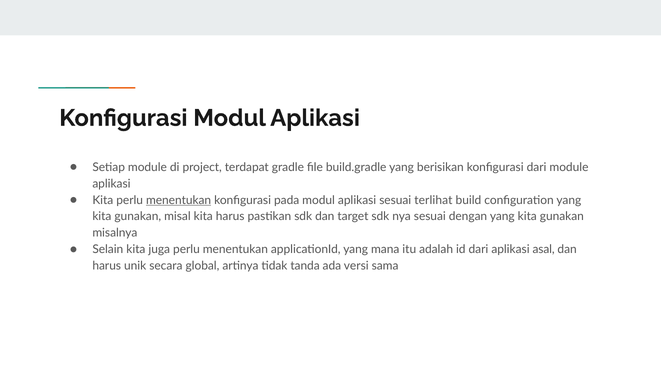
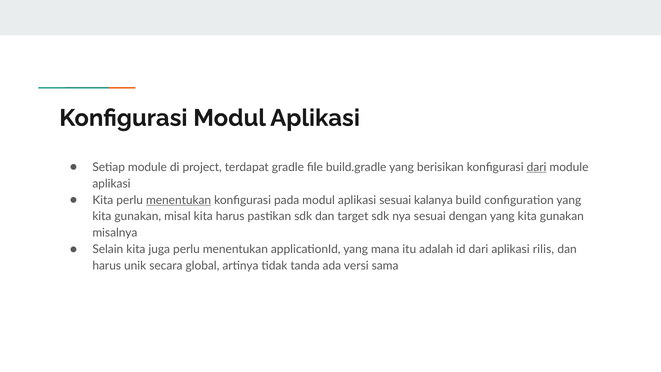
dari underline: none -> present (537, 167)
terlihat: terlihat -> kalanya (433, 200)
asal: asal -> rilis (543, 249)
